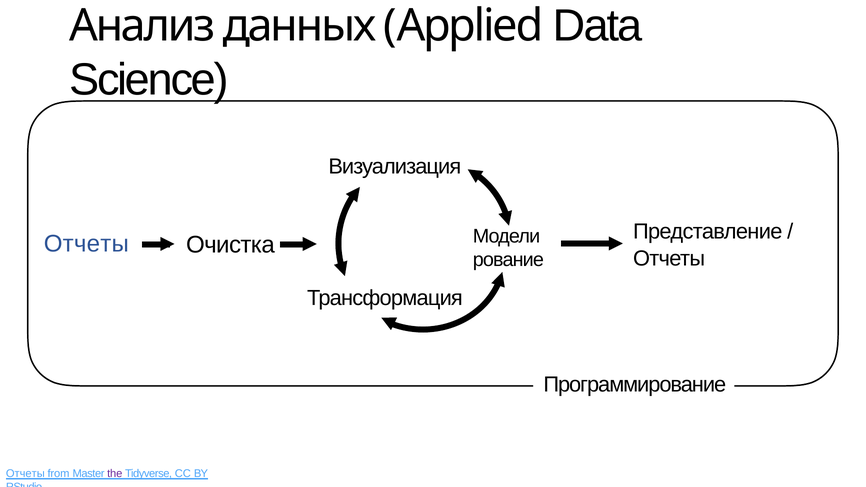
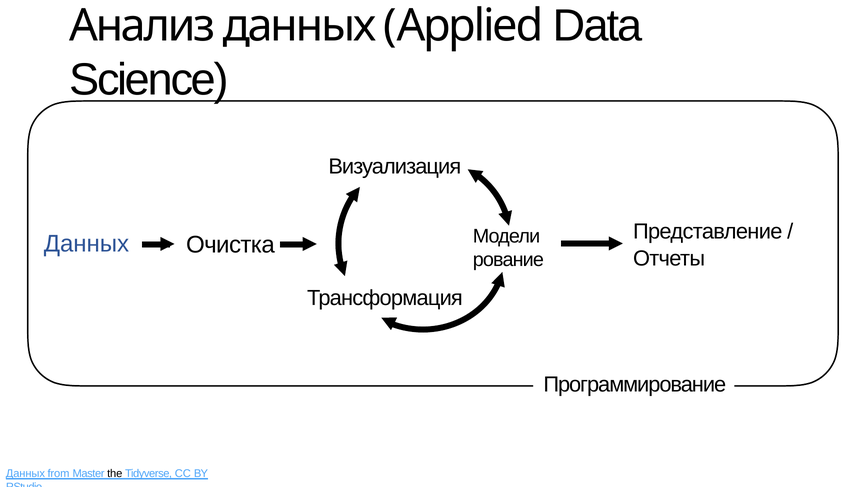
Отчеты: Отчеты -> Данных (86, 244)
Отчеты: Отчеты -> Данных (25, 474)
the colour: purple -> black (115, 474)
